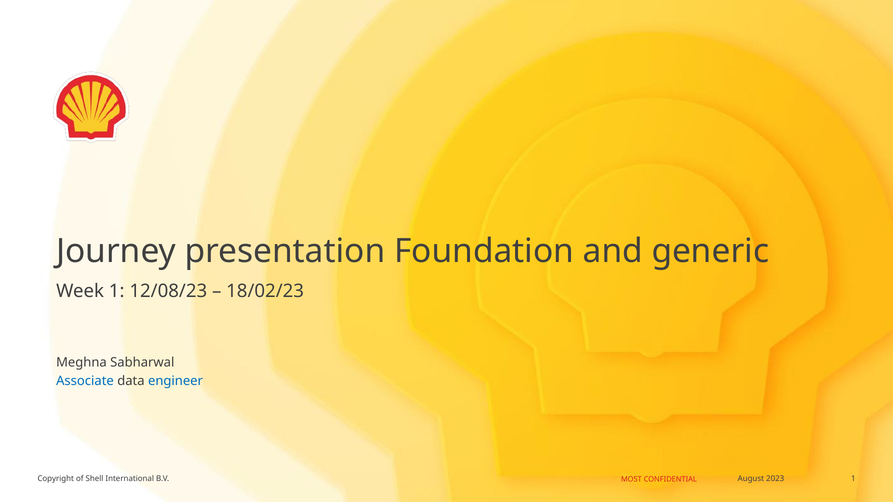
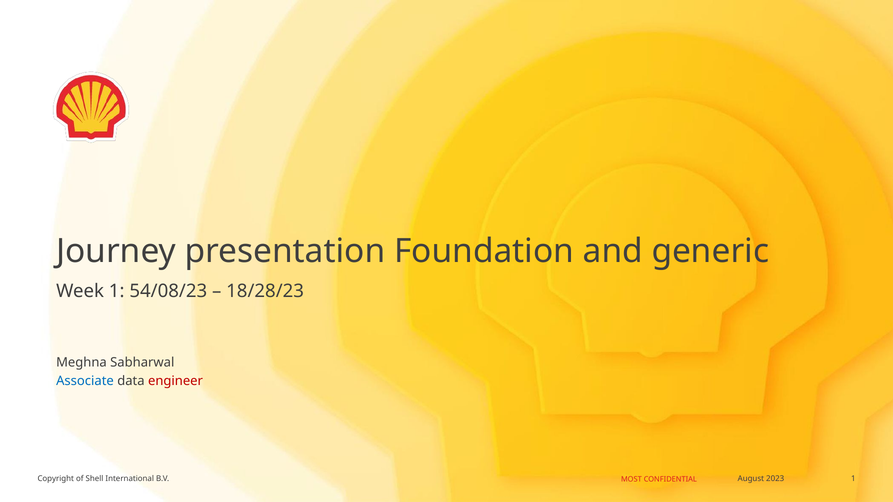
12/08/23: 12/08/23 -> 54/08/23 (168, 291)
18/02/23: 18/02/23 -> 18/28/23 (265, 291)
engineer colour: blue -> red (176, 381)
